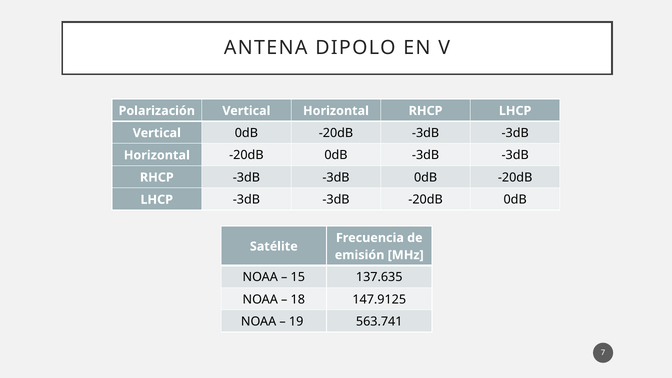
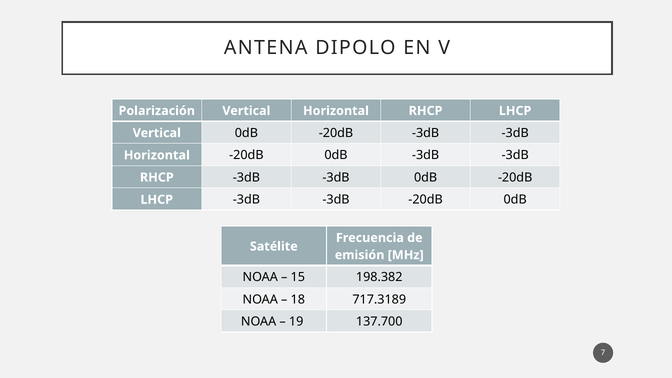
137.635: 137.635 -> 198.382 (379, 277)
147.9125: 147.9125 -> 717.3189 (379, 299)
563.741: 563.741 -> 137.700 (379, 322)
